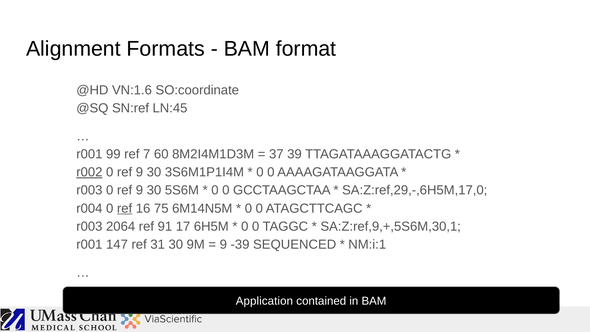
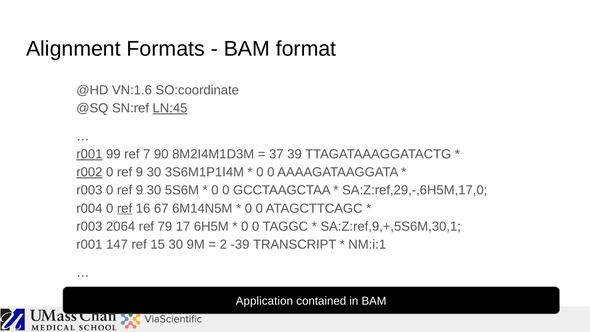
LN:45 underline: none -> present (170, 108)
r001 underline: none -> present (89, 154)
60: 60 -> 90 (161, 154)
75: 75 -> 67 (161, 208)
91: 91 -> 79 (165, 226)
31: 31 -> 15 (158, 244)
9: 9 -> 2 (223, 244)
SEQUENCED: SEQUENCED -> TRANSCRIPT (295, 244)
